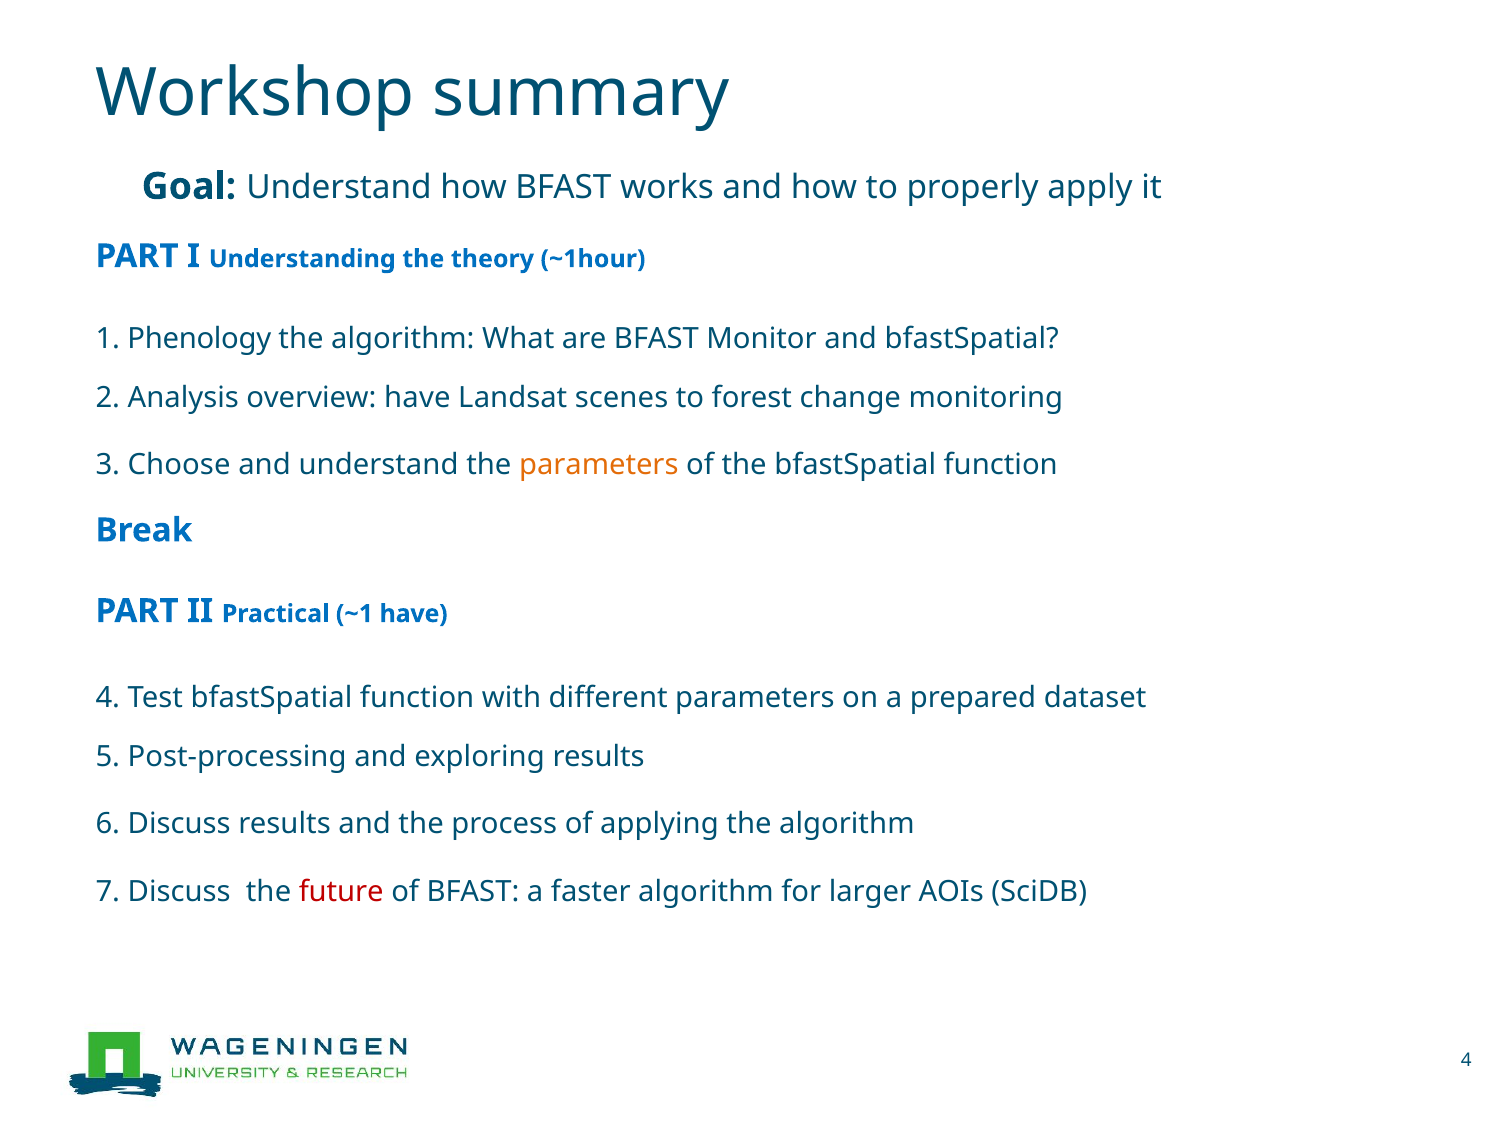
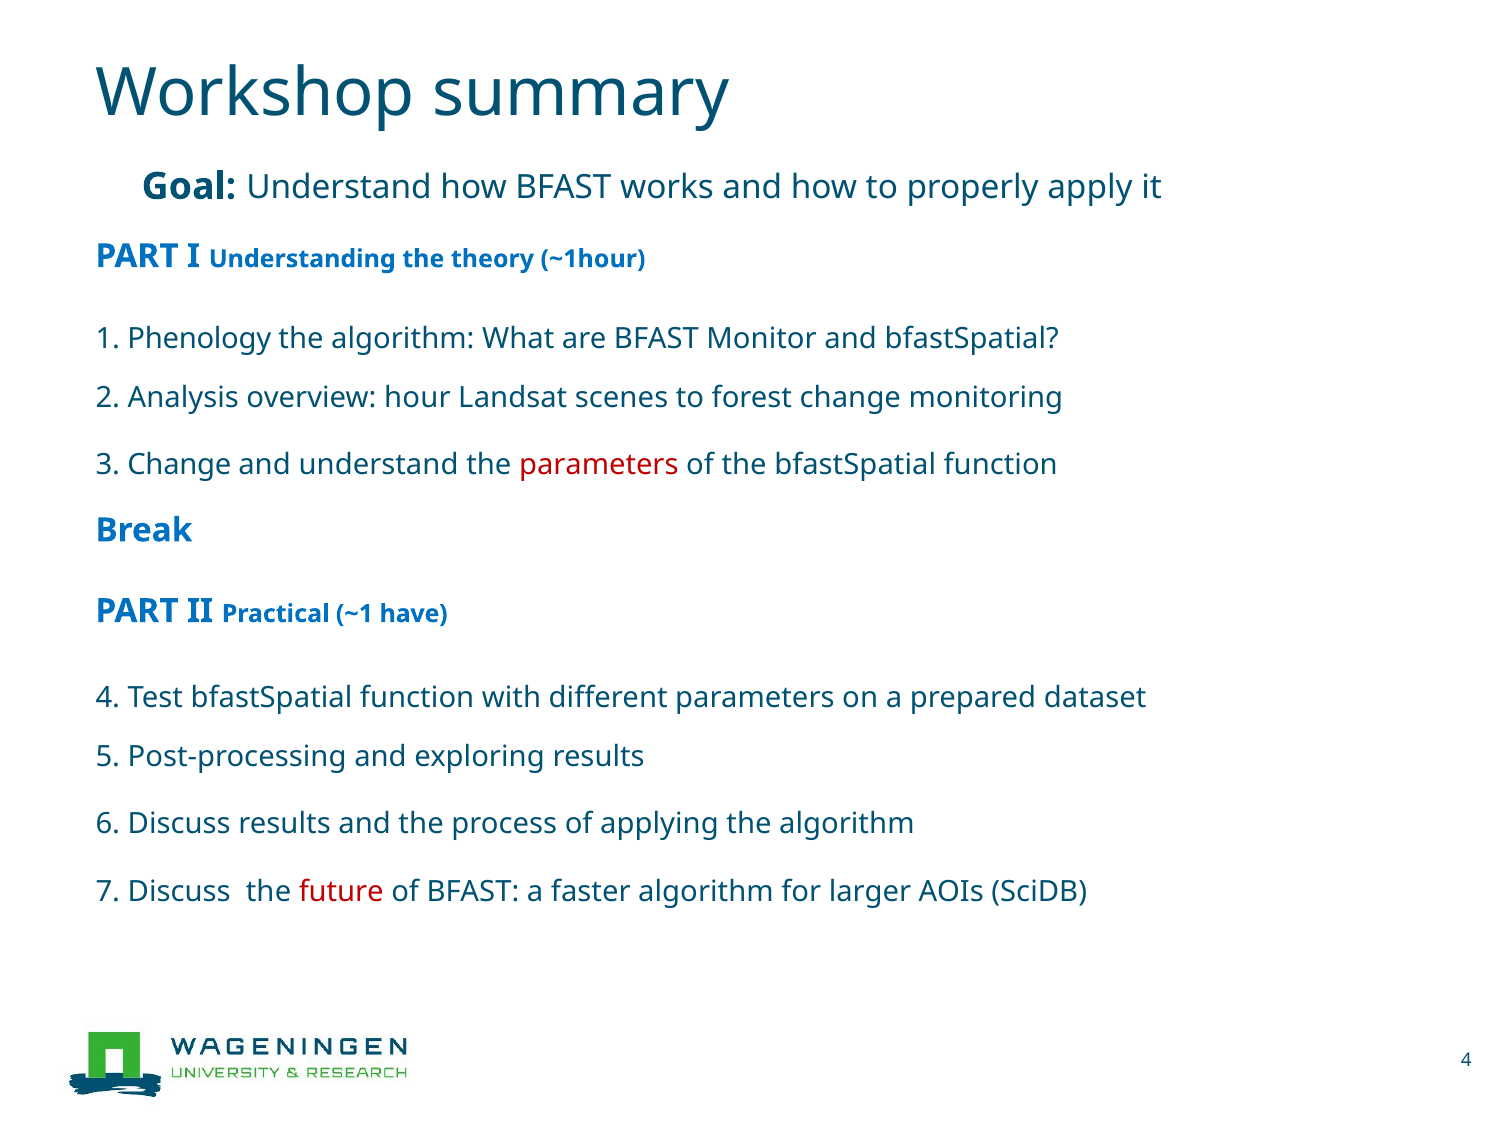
overview have: have -> hour (417, 397)
3 Choose: Choose -> Change (179, 465)
parameters colour: orange -> red (599, 465)
